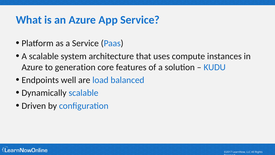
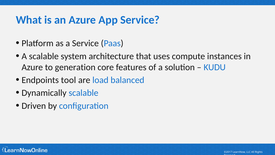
well: well -> tool (68, 80)
